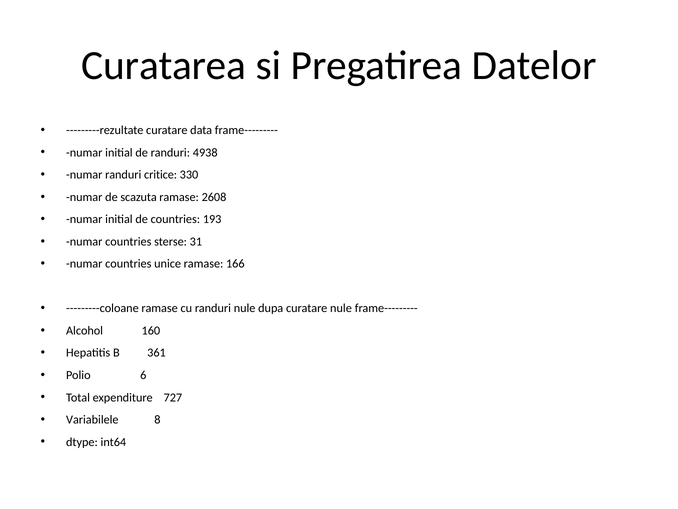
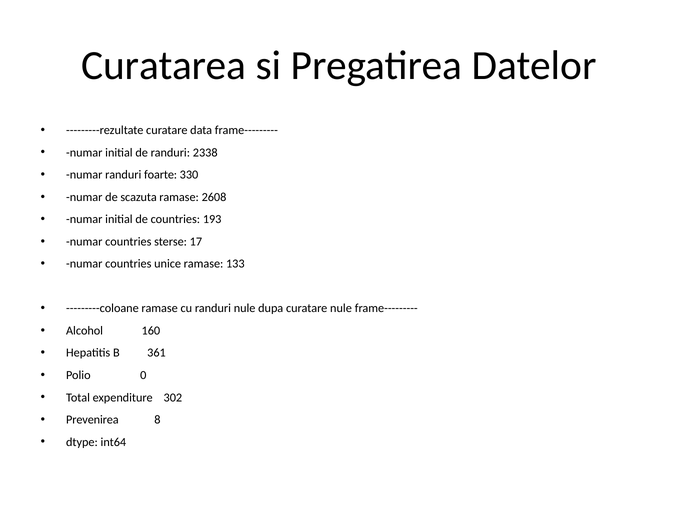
4938: 4938 -> 2338 (205, 152)
critice: critice -> foarte (161, 175)
31: 31 -> 17 (196, 241)
166: 166 -> 133 (235, 264)
6: 6 -> 0 (143, 375)
727: 727 -> 302 (173, 397)
Variabilele: Variabilele -> Prevenirea (92, 419)
